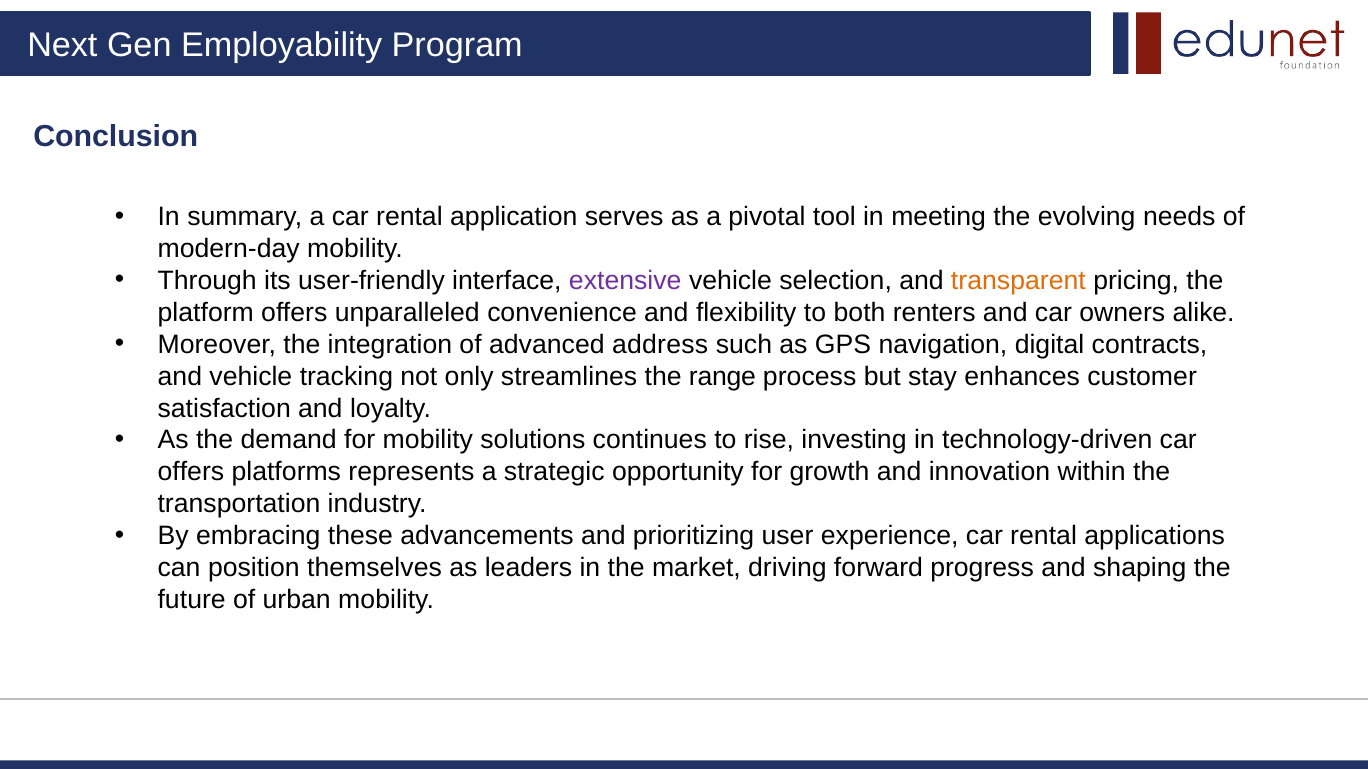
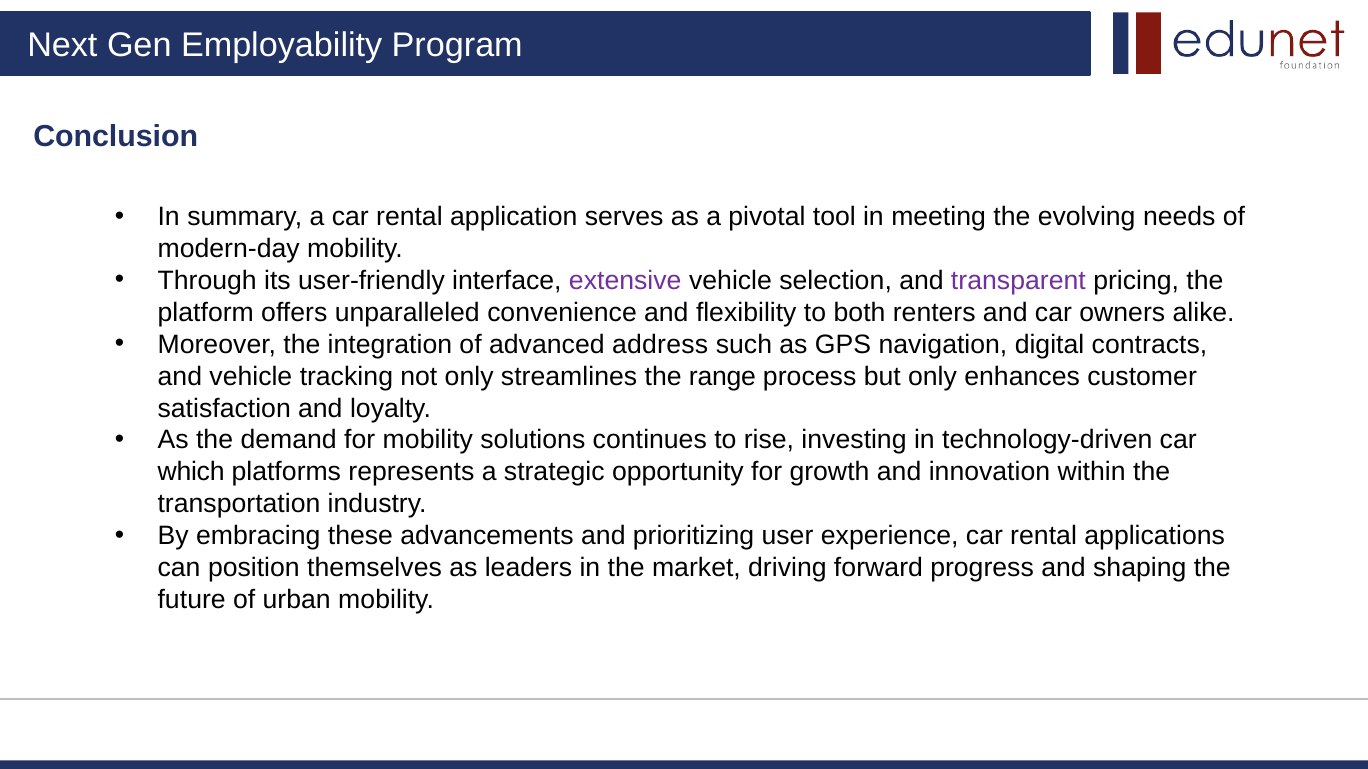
transparent colour: orange -> purple (1018, 281)
but stay: stay -> only (933, 377)
offers: offers -> which (191, 472)
